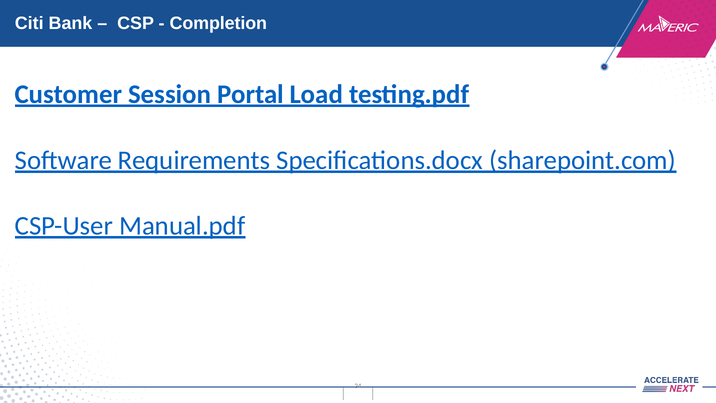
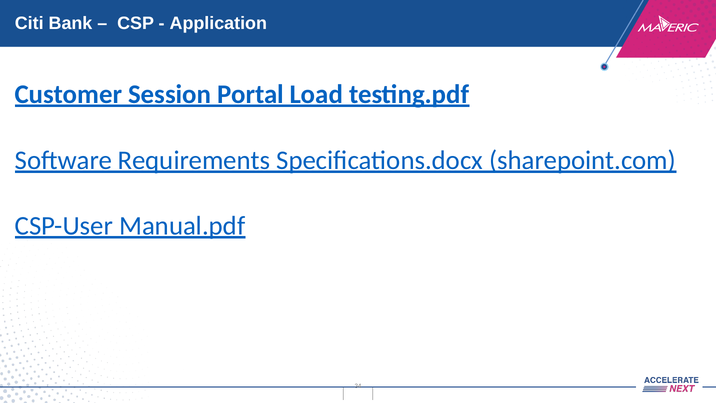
Completion: Completion -> Application (218, 24)
